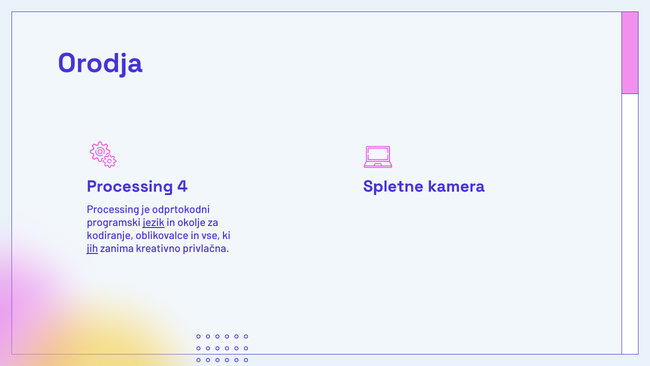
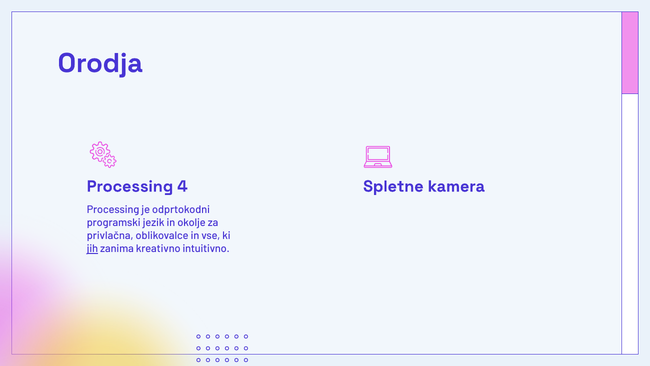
jezik underline: present -> none (154, 223)
kodiranje: kodiranje -> privlačna (110, 236)
privlačna: privlačna -> intuitivno (206, 249)
